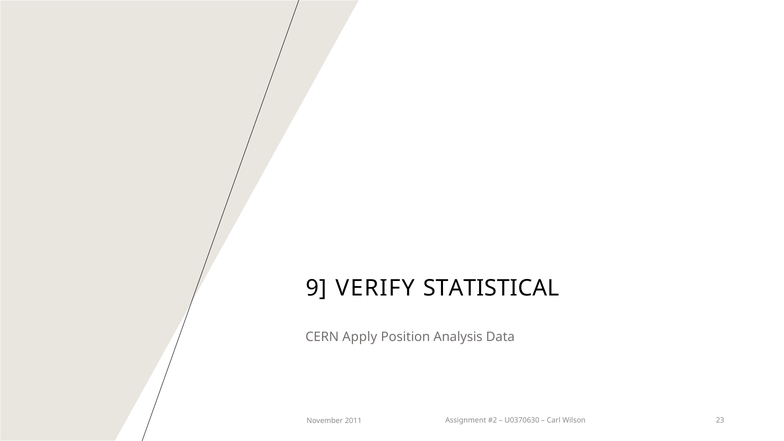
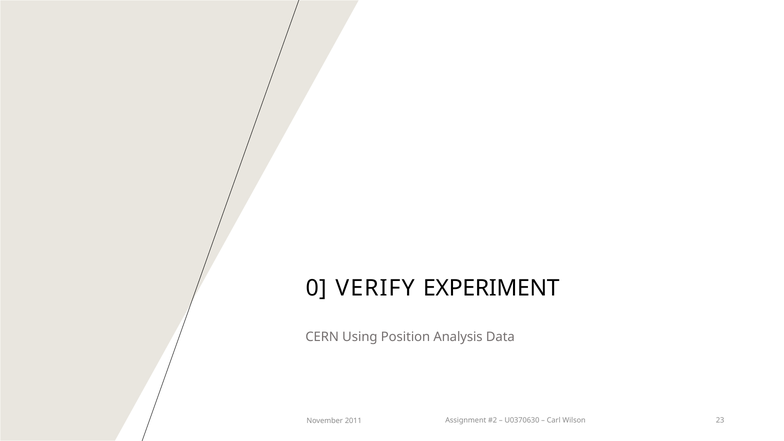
9: 9 -> 0 (316, 288)
STATISTICAL: STATISTICAL -> EXPERIMENT (491, 288)
Apply: Apply -> Using (360, 337)
